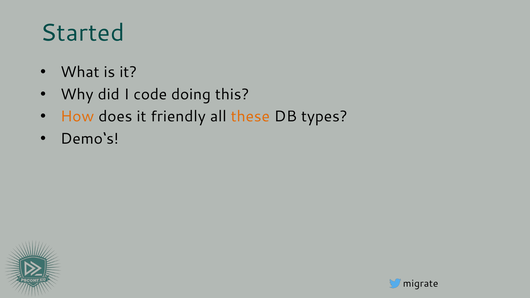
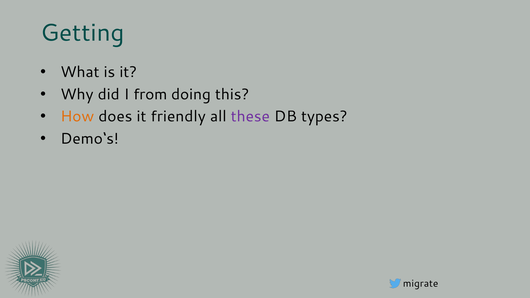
Started: Started -> Getting (82, 33)
code: code -> from (150, 94)
these colour: orange -> purple (250, 116)
